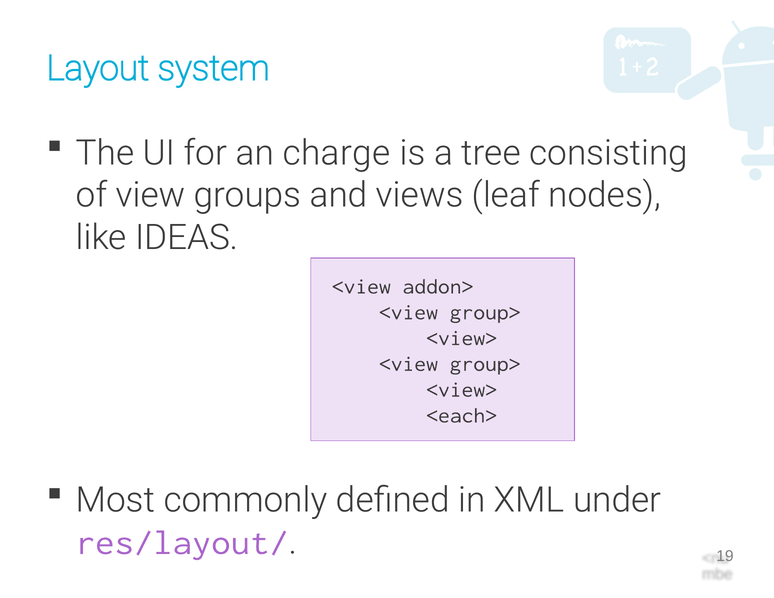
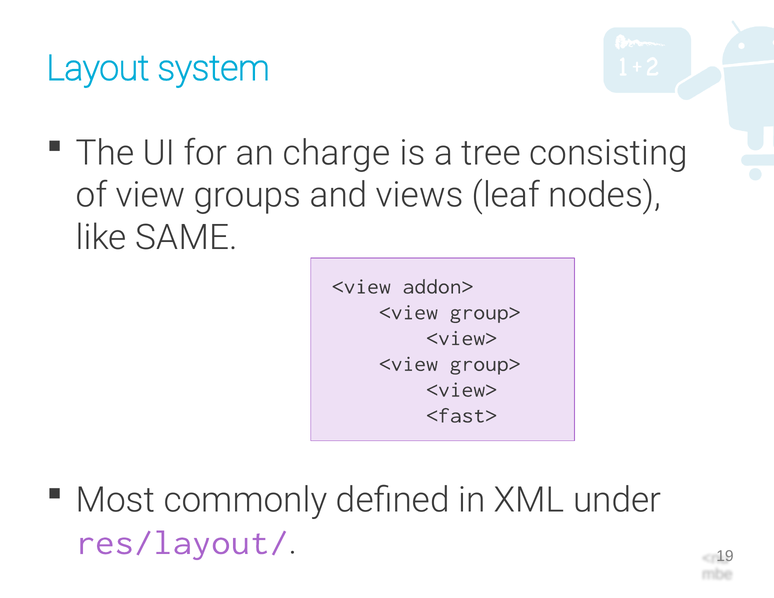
IDEAS: IDEAS -> SAME (187, 238)
<each>: <each> -> <fast> (462, 415)
